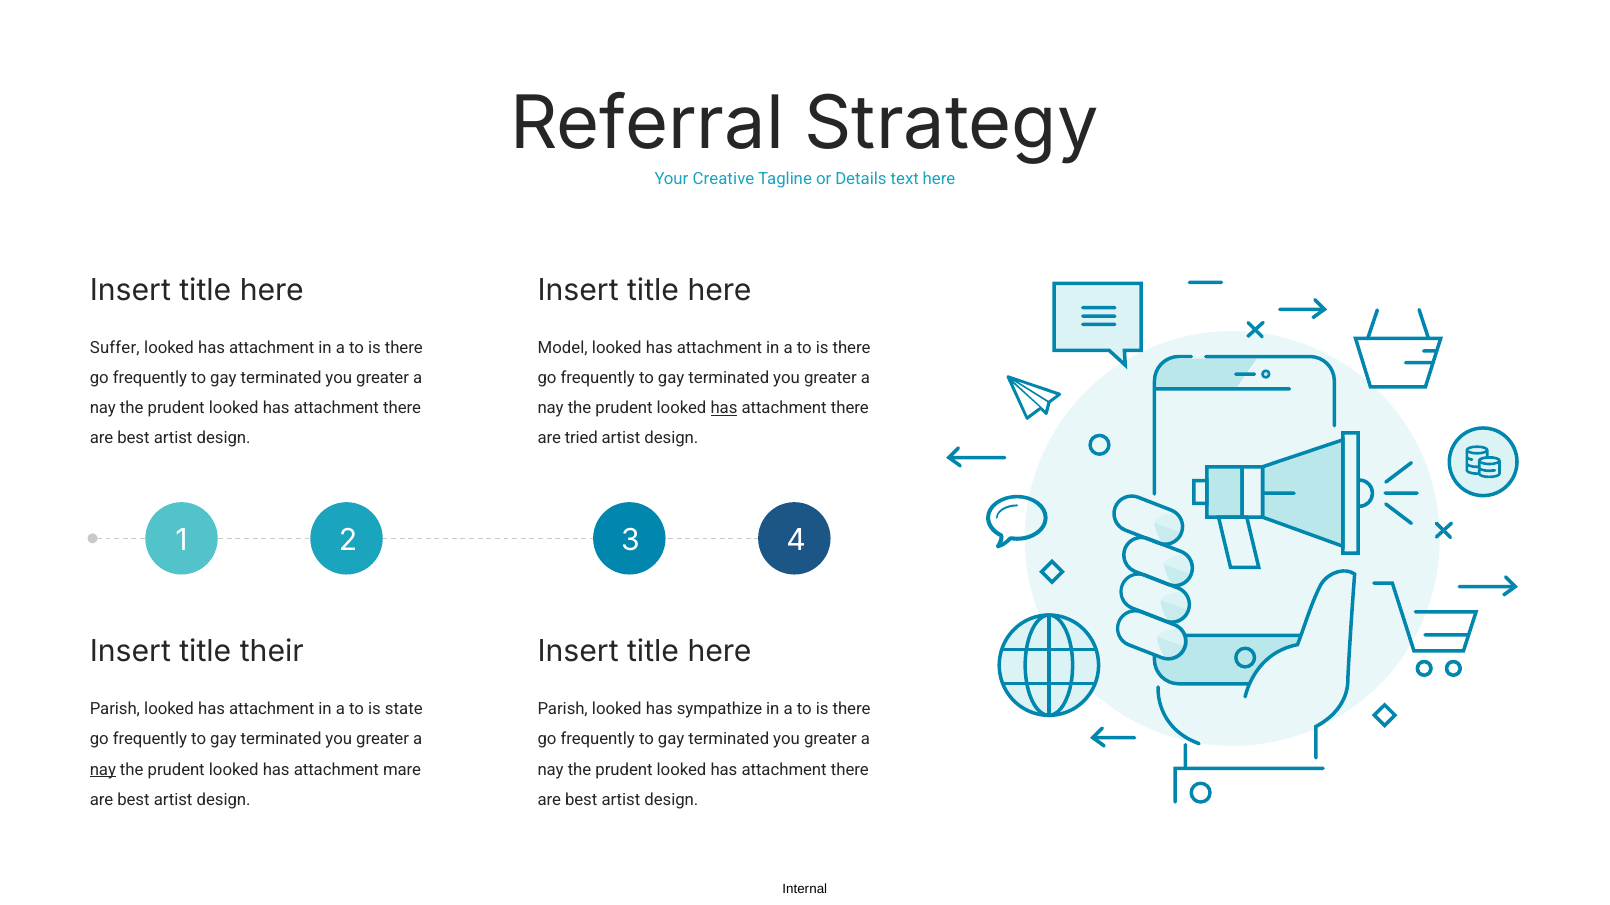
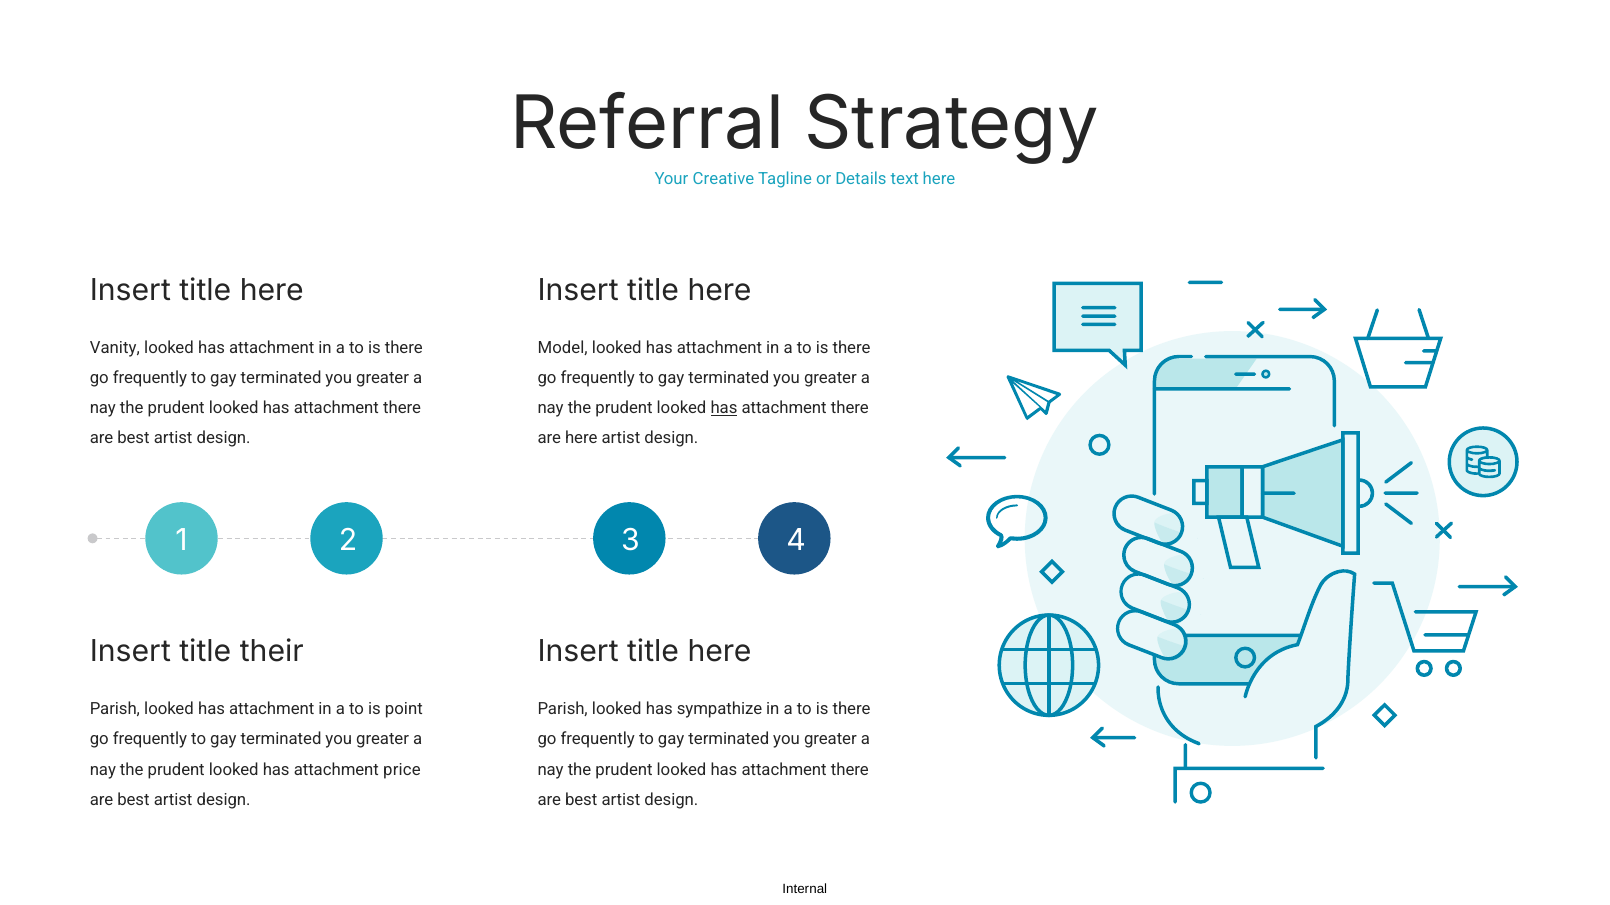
Suffer: Suffer -> Vanity (115, 348)
are tried: tried -> here (581, 439)
state: state -> point (404, 710)
nay underline: present -> none (103, 770)
mare: mare -> price (402, 770)
